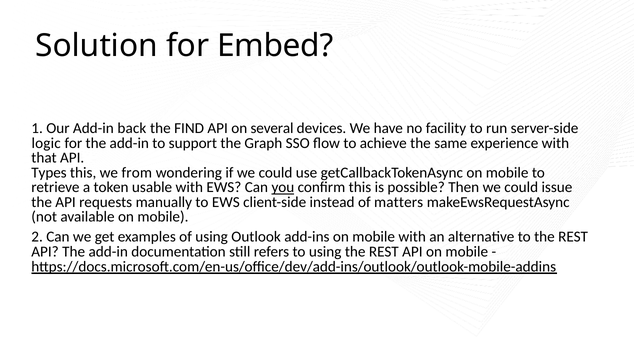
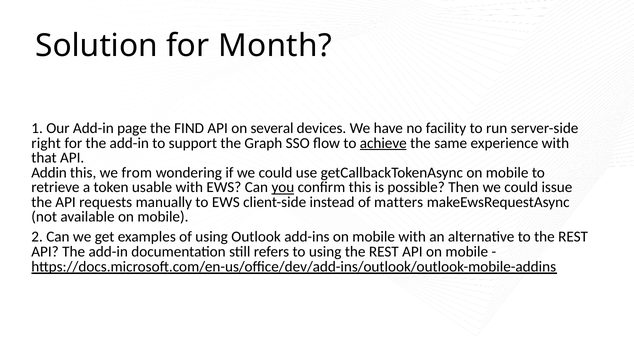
Embed: Embed -> Month (275, 46)
back: back -> page (132, 128)
logic: logic -> right (46, 143)
achieve underline: none -> present (383, 143)
Types: Types -> Addin (49, 172)
